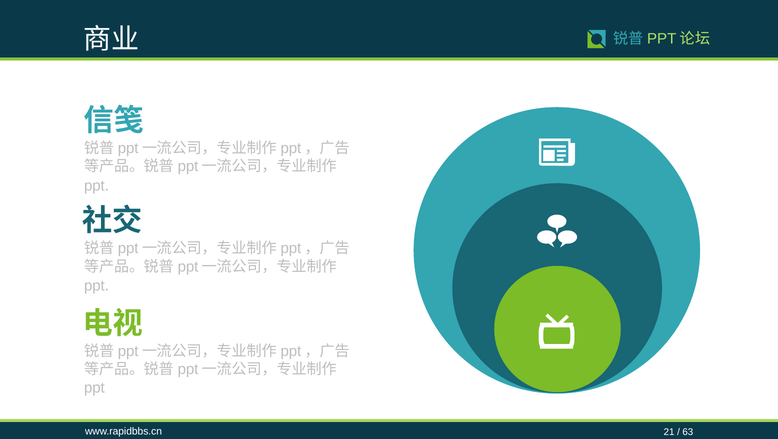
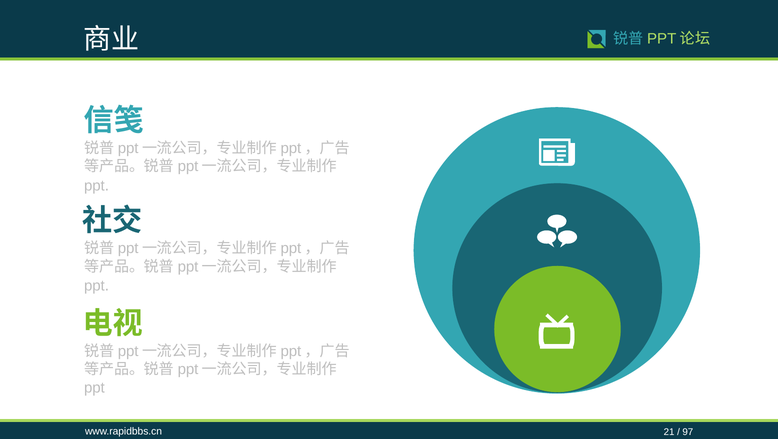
63: 63 -> 97 (688, 432)
